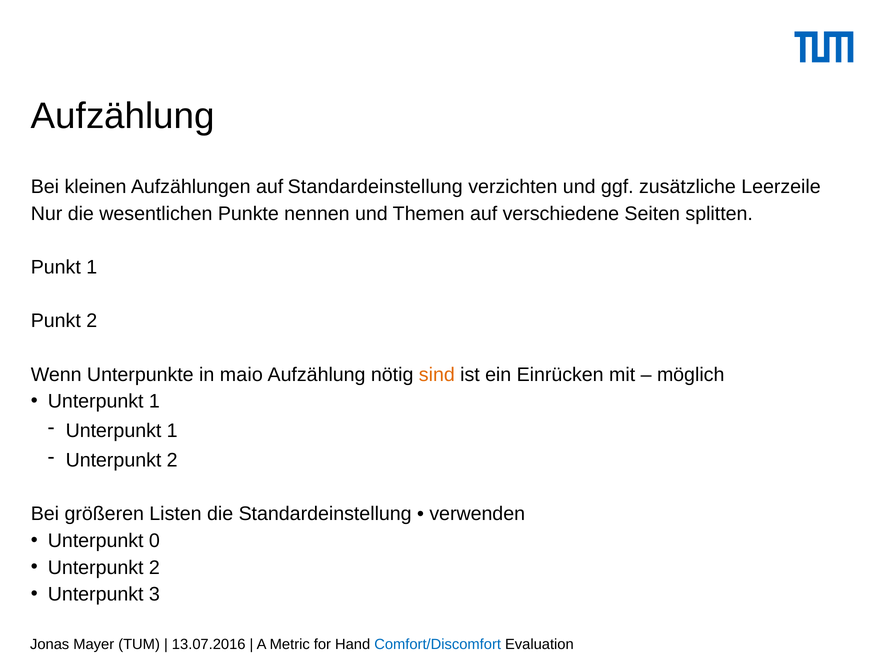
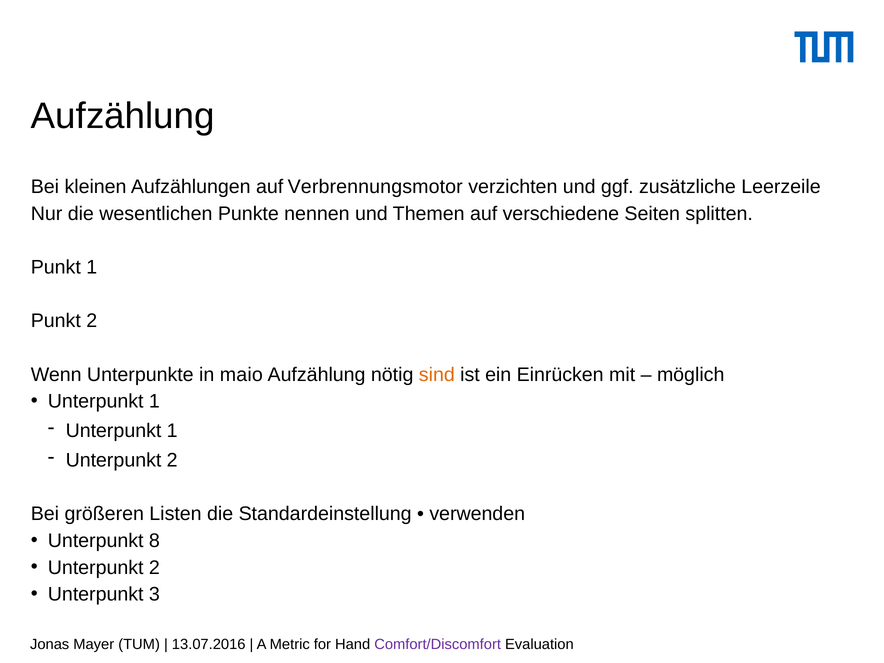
auf Standardeinstellung: Standardeinstellung -> Verbrennungsmotor (375, 187)
0: 0 -> 8 (154, 541)
Comfort/Discomfort colour: blue -> purple (438, 644)
